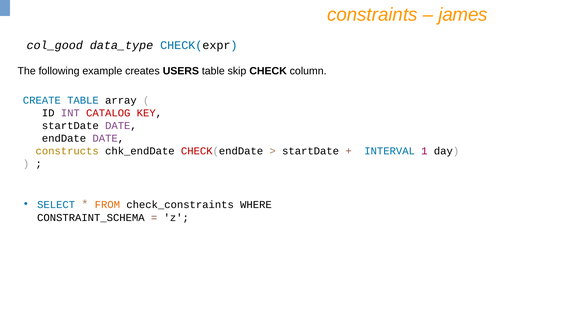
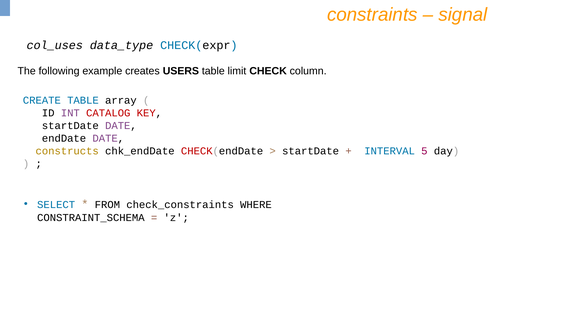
james: james -> signal (463, 15)
col_good: col_good -> col_uses (55, 45)
skip: skip -> limit (237, 71)
1: 1 -> 5 (424, 151)
FROM colour: orange -> black (107, 205)
